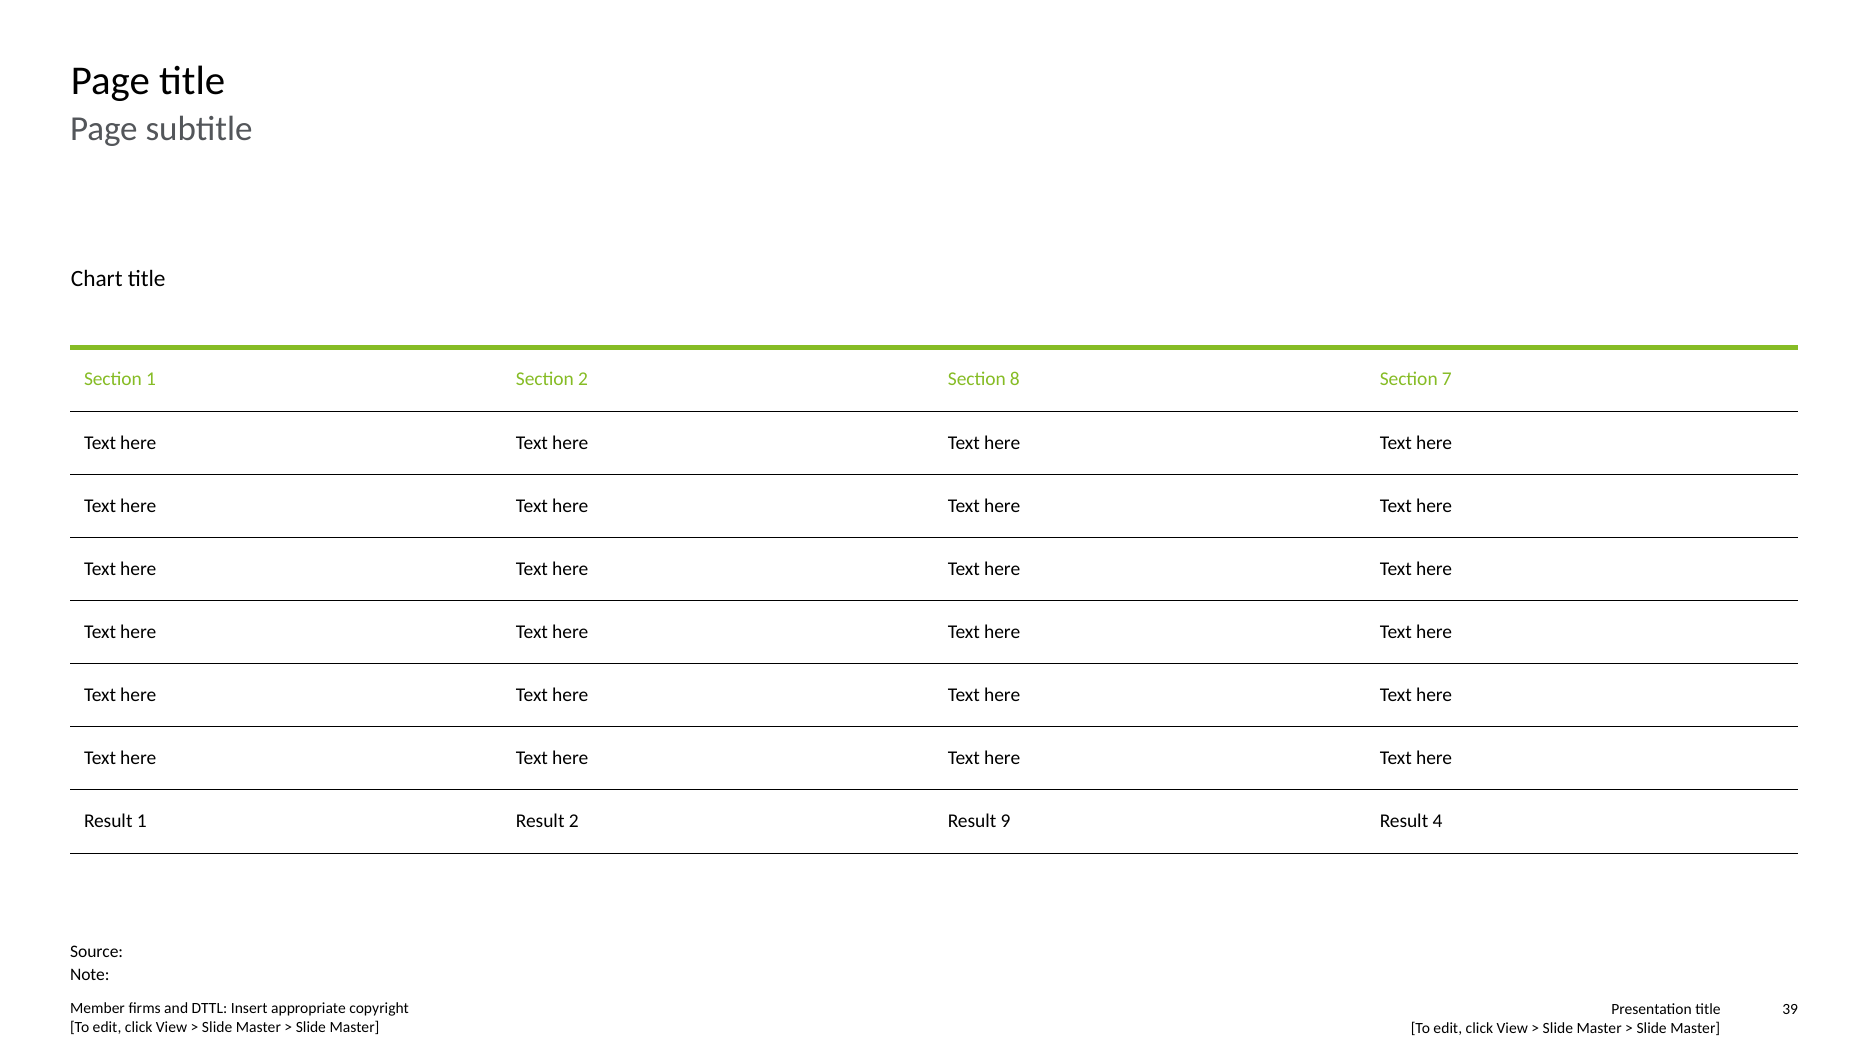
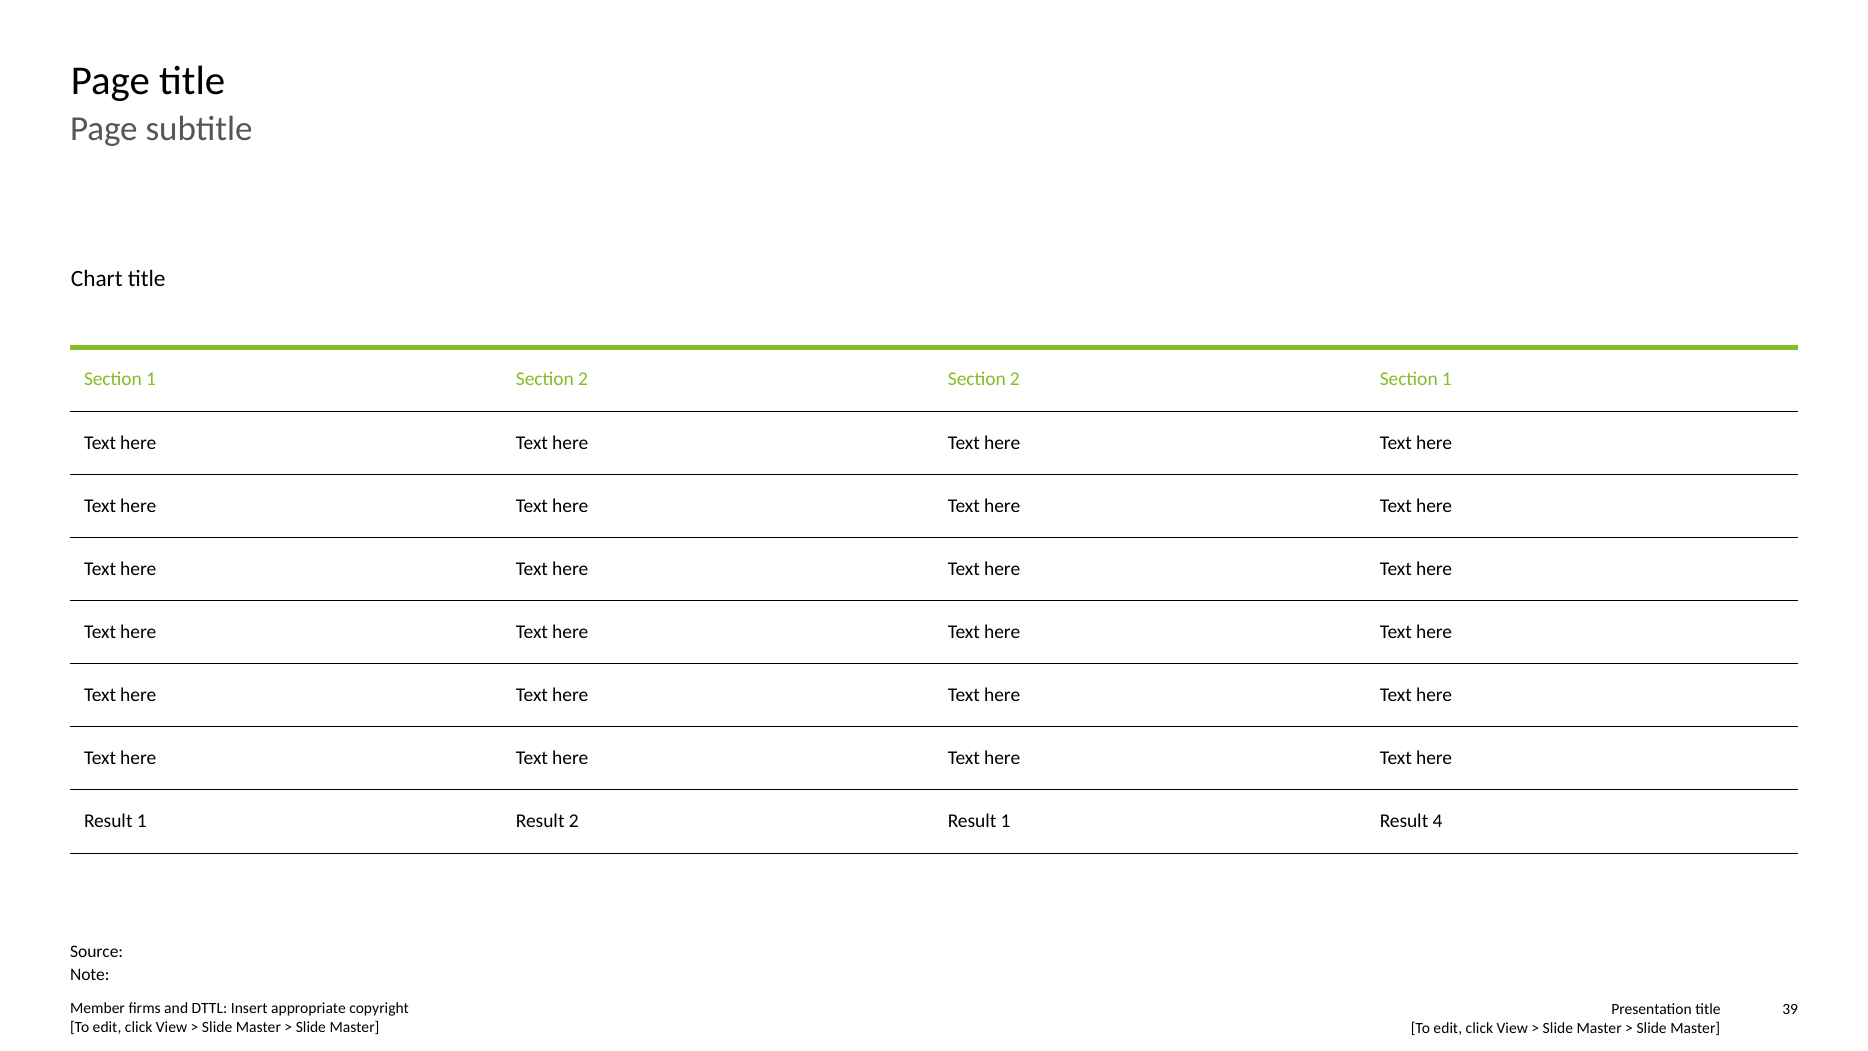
2 Section 8: 8 -> 2 (1015, 379)
7: 7 -> 1 (1447, 379)
2 Result 9: 9 -> 1 (1006, 821)
